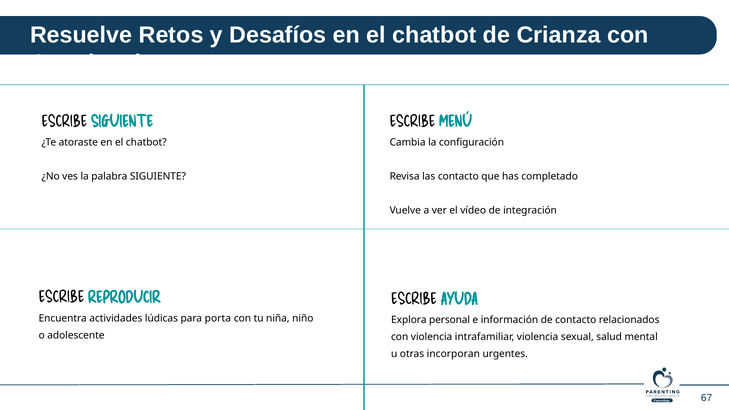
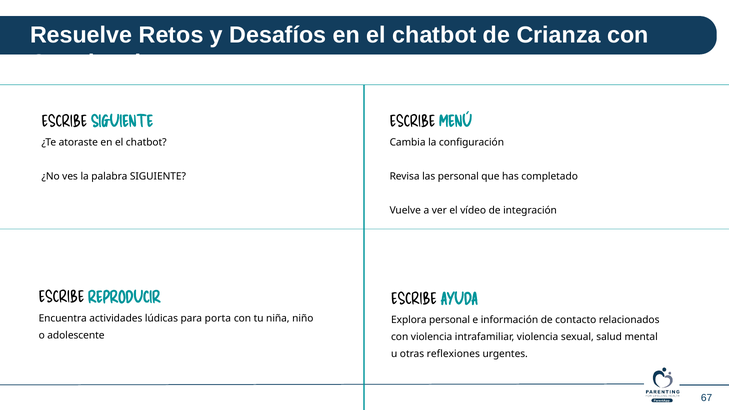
las contacto: contacto -> personal (458, 176)
incorporan: incorporan -> reflexiones (453, 354)
